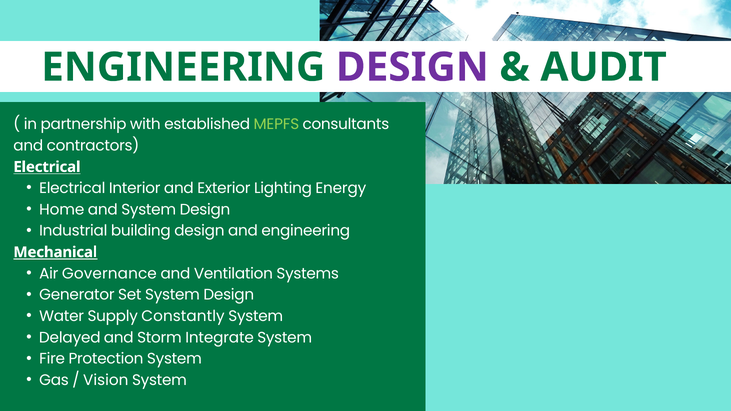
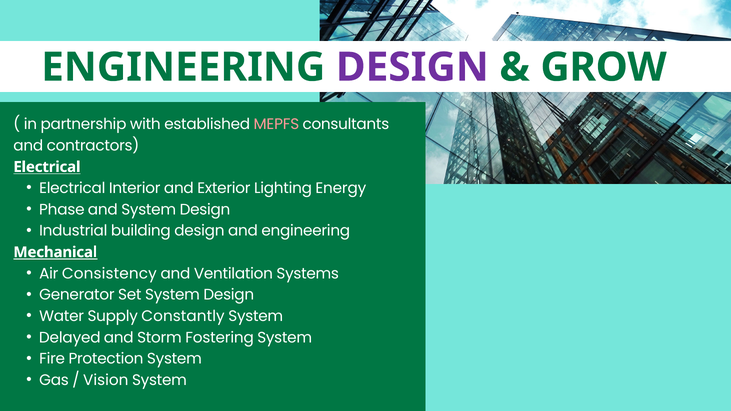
AUDIT: AUDIT -> GROW (604, 67)
MEPFS colour: light green -> pink (276, 124)
Home: Home -> Phase (62, 210)
Governance: Governance -> Consistency (109, 274)
Integrate: Integrate -> Fostering (220, 338)
